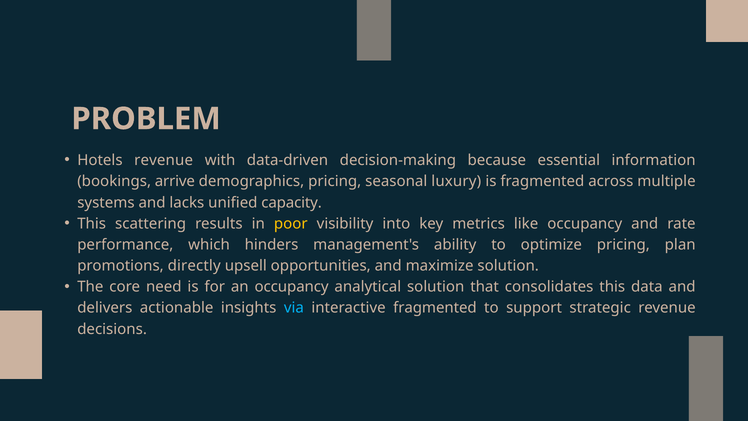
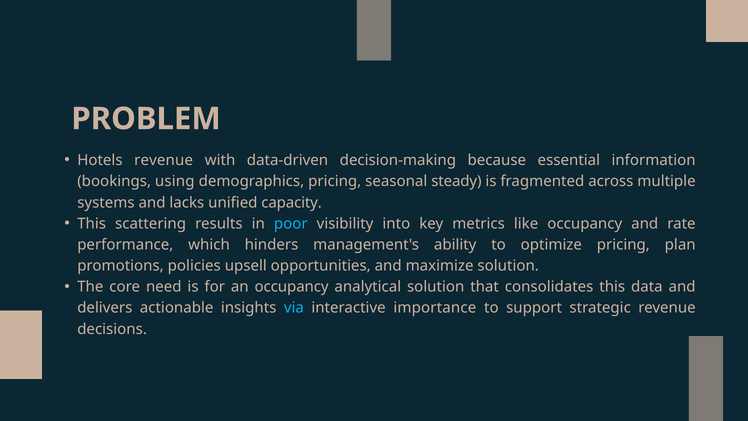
arrive: arrive -> using (175, 181)
luxury: luxury -> steady (456, 181)
poor colour: yellow -> light blue (291, 223)
directly: directly -> policies (194, 266)
interactive fragmented: fragmented -> importance (435, 308)
